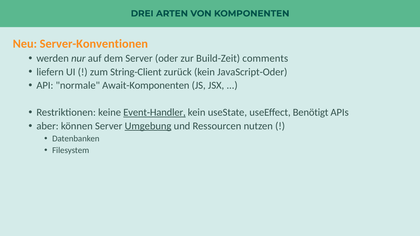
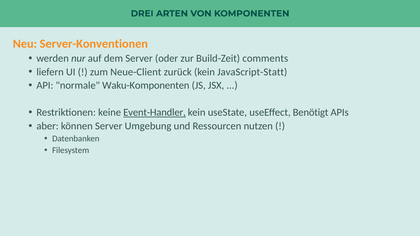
String-Client: String-Client -> Neue-Client (136, 72)
JavaScript-Oder: JavaScript-Oder -> JavaScript-Statt (252, 72)
Await-Komponenten: Await-Komponenten -> Waku-Komponenten (146, 86)
Umgebung underline: present -> none (148, 126)
